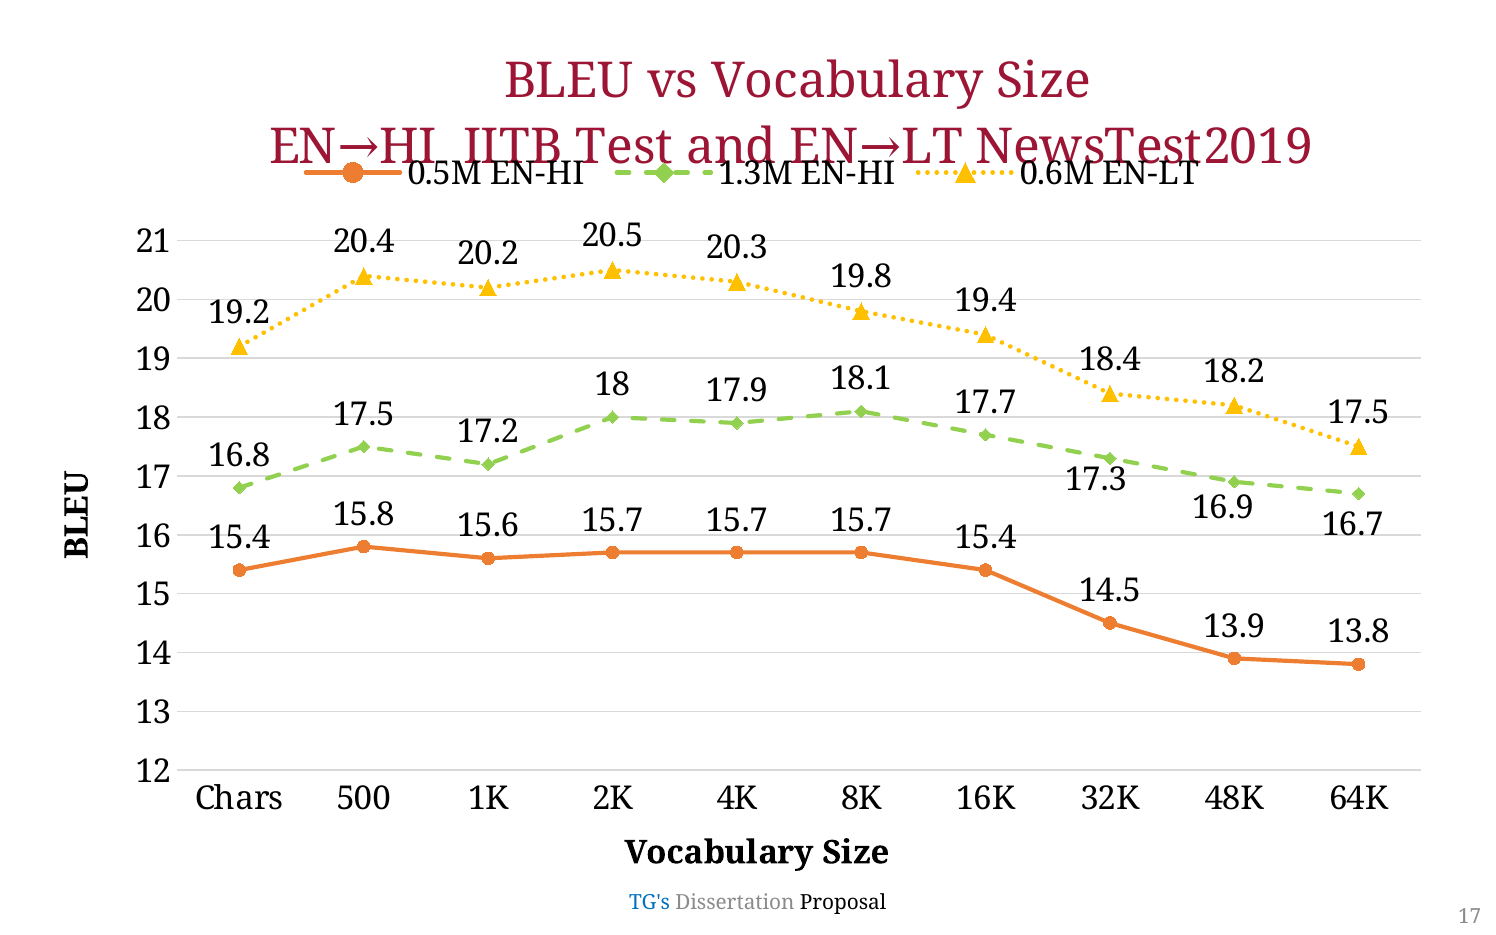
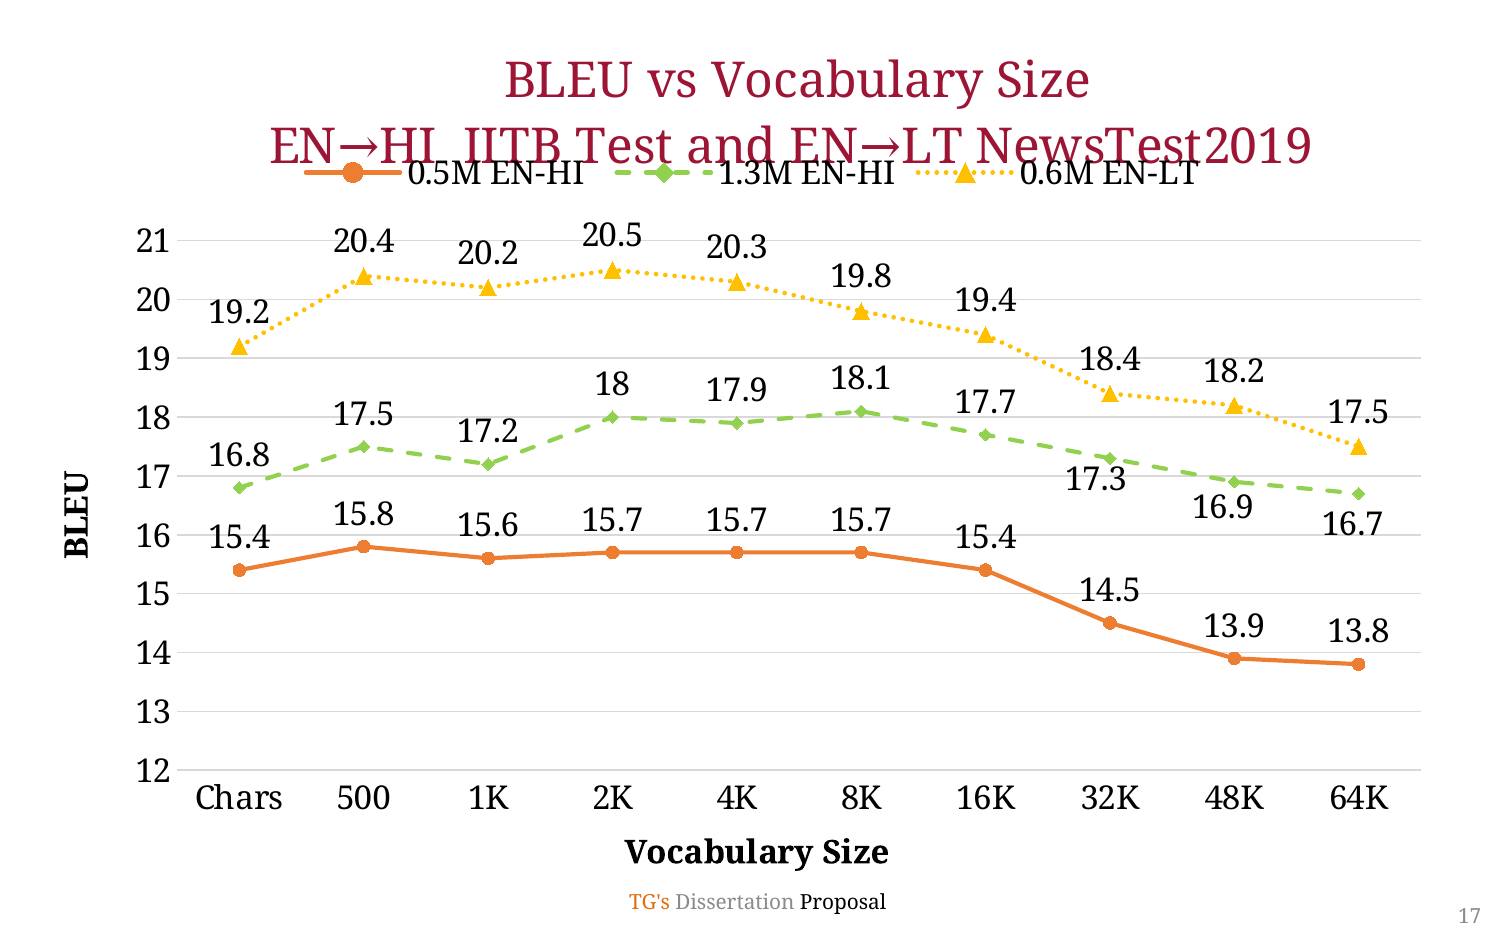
TG's colour: blue -> orange (650, 903)
